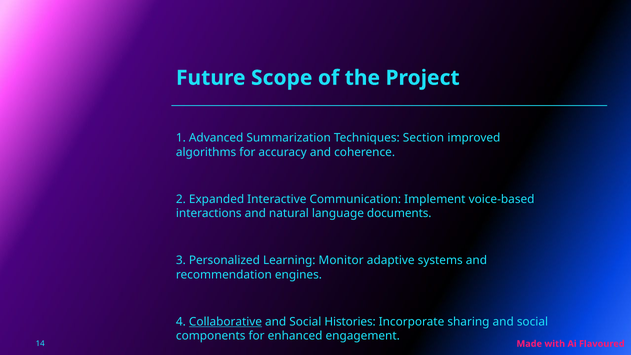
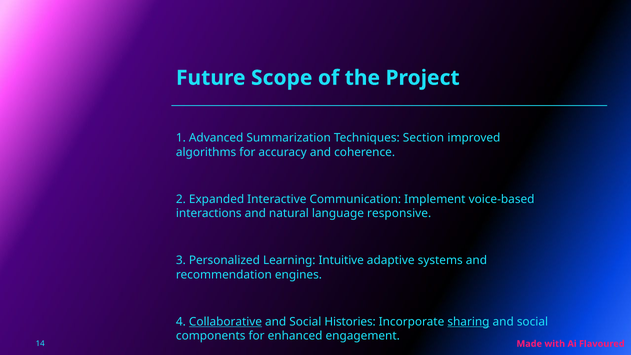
documents: documents -> responsive (399, 213)
Monitor: Monitor -> Intuitive (341, 260)
sharing underline: none -> present (468, 322)
